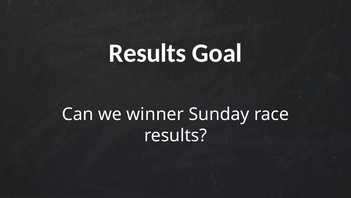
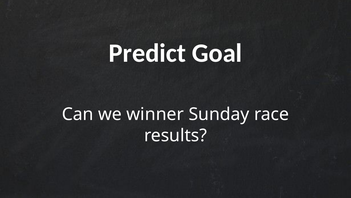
Results: Results -> Predict (147, 53)
